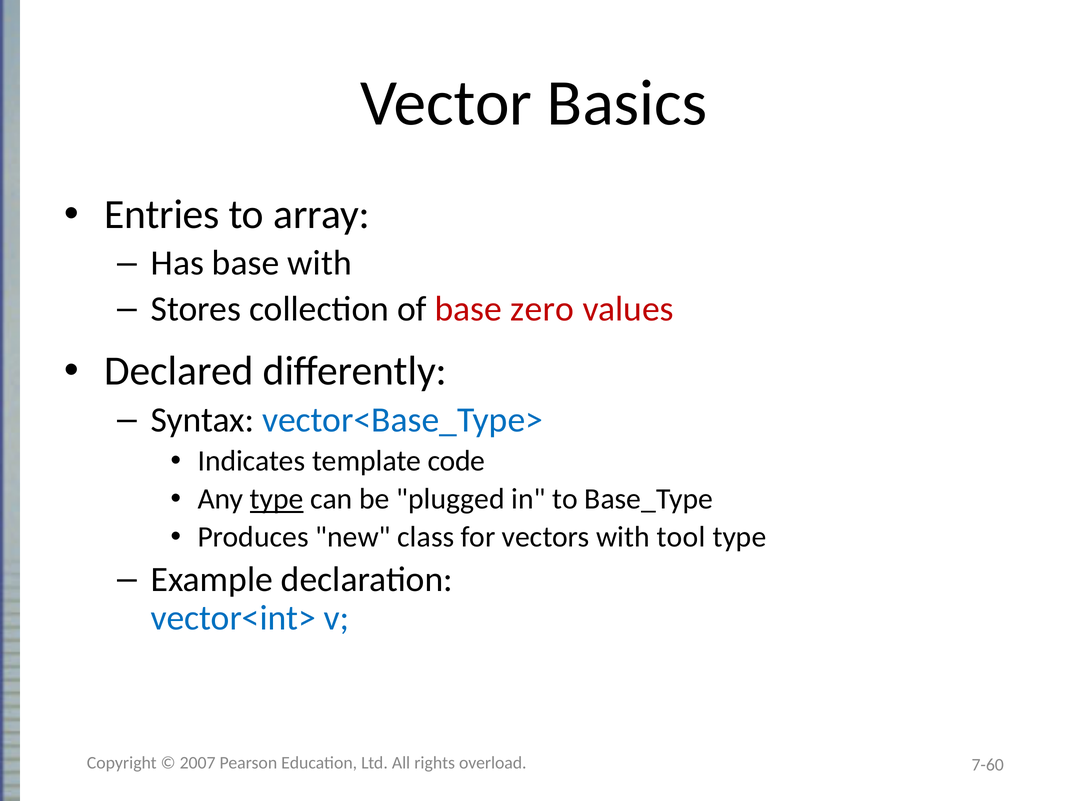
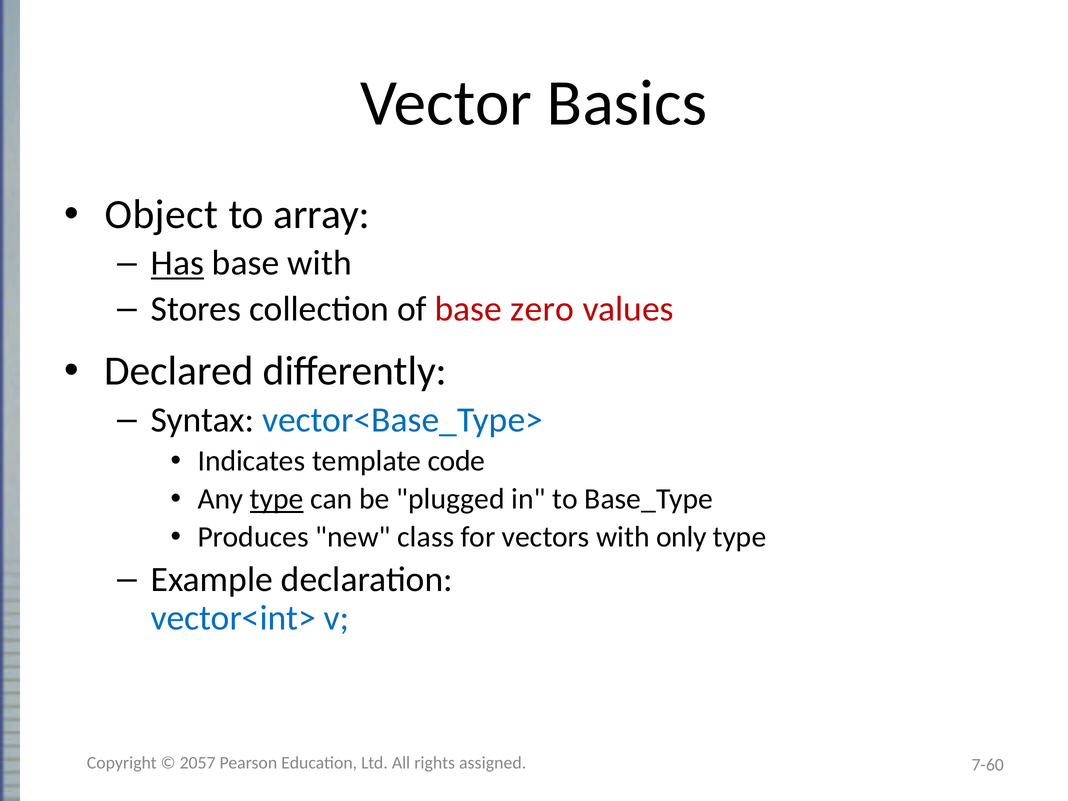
Entries: Entries -> Object (161, 214)
Has underline: none -> present (177, 263)
tool: tool -> only (681, 537)
2007: 2007 -> 2057 (198, 763)
overload: overload -> assigned (493, 763)
